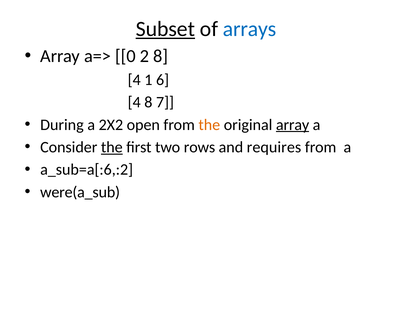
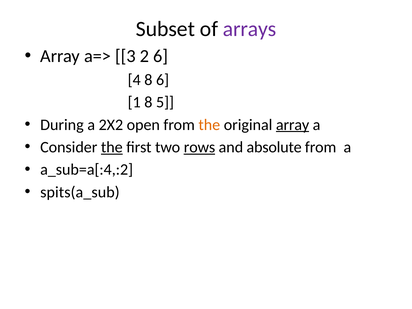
Subset underline: present -> none (165, 29)
arrays colour: blue -> purple (250, 29)
0: 0 -> 3 (125, 56)
2 8: 8 -> 6 (161, 56)
4 1: 1 -> 8 (148, 80)
4: 4 -> 1 (134, 102)
7: 7 -> 5 (165, 102)
rows underline: none -> present (200, 147)
requires: requires -> absolute (274, 147)
a_sub=a[:6,:2: a_sub=a[:6,:2 -> a_sub=a[:4,:2 (87, 170)
were(a_sub: were(a_sub -> spits(a_sub (80, 192)
